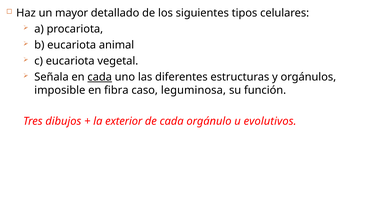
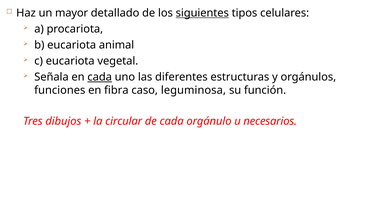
siguientes underline: none -> present (202, 13)
imposible: imposible -> funciones (60, 90)
exterior: exterior -> circular (124, 121)
evolutivos: evolutivos -> necesarios (270, 121)
